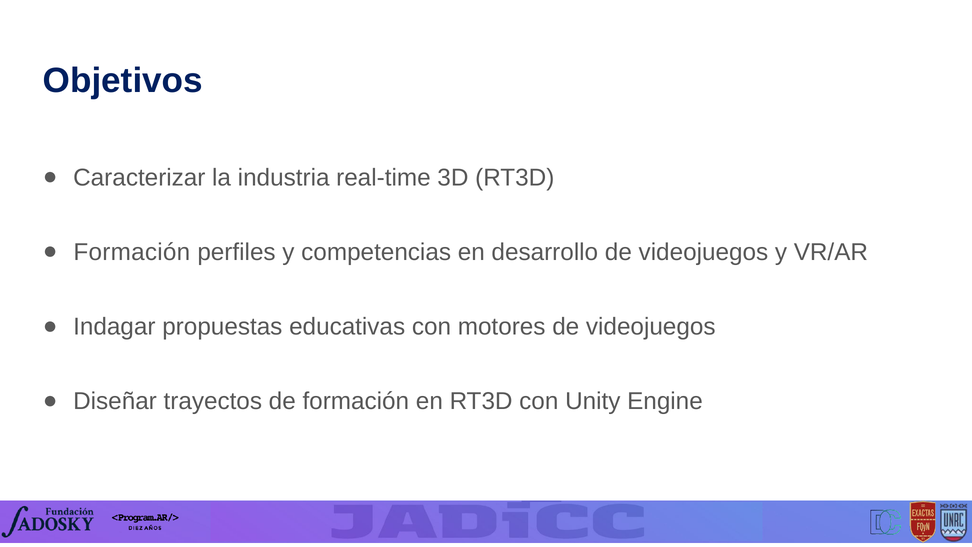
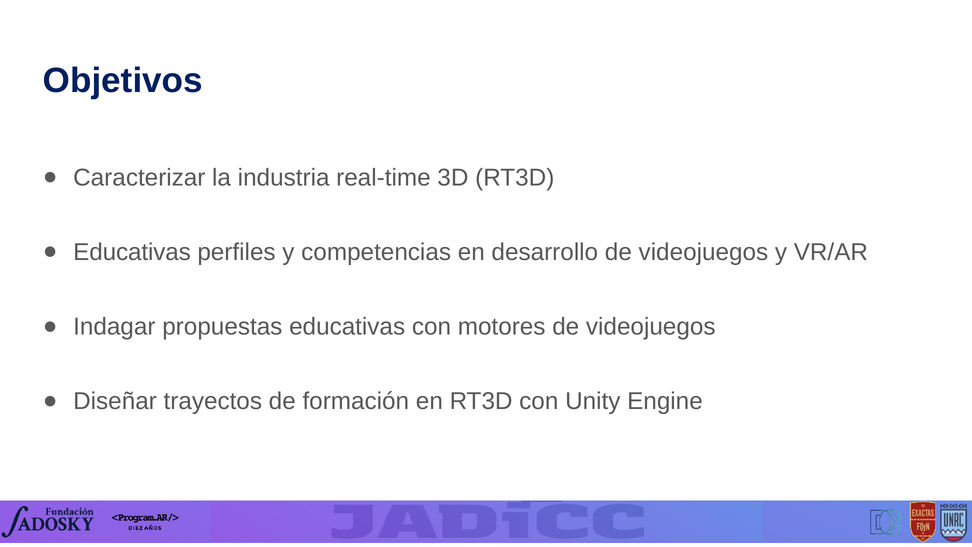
Formación: Formación -> Educativas (132, 252)
